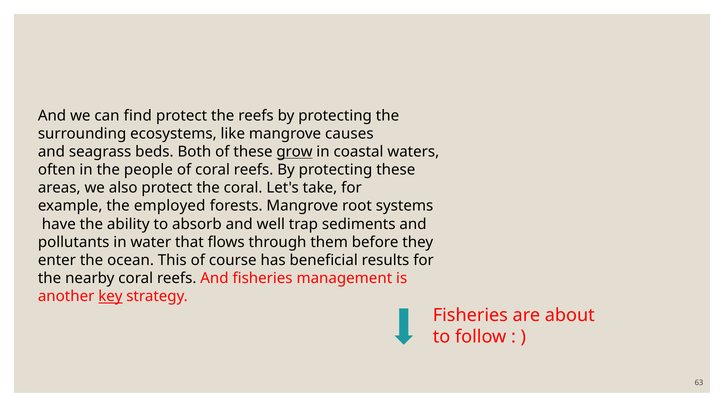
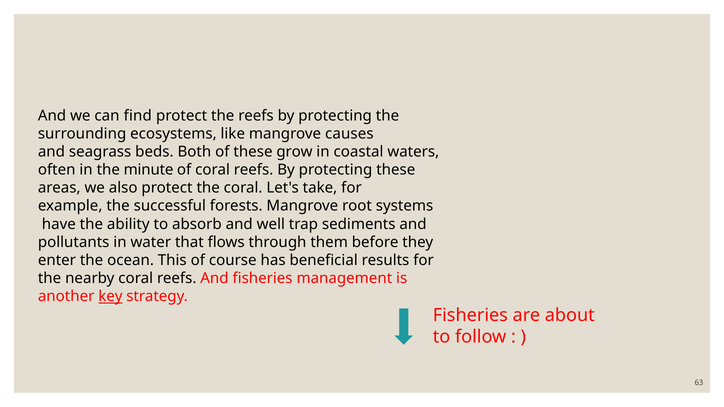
grow underline: present -> none (294, 152)
people: people -> minute (149, 170)
employed: employed -> successful (170, 206)
